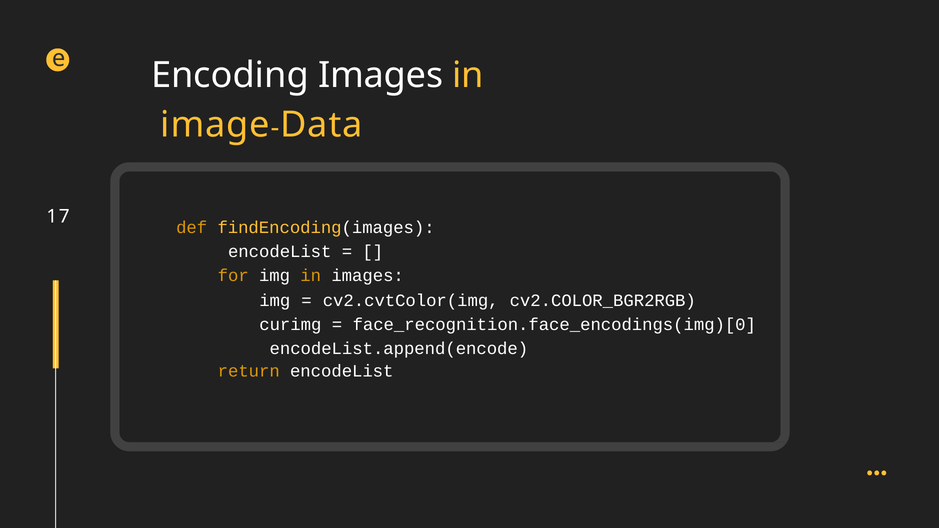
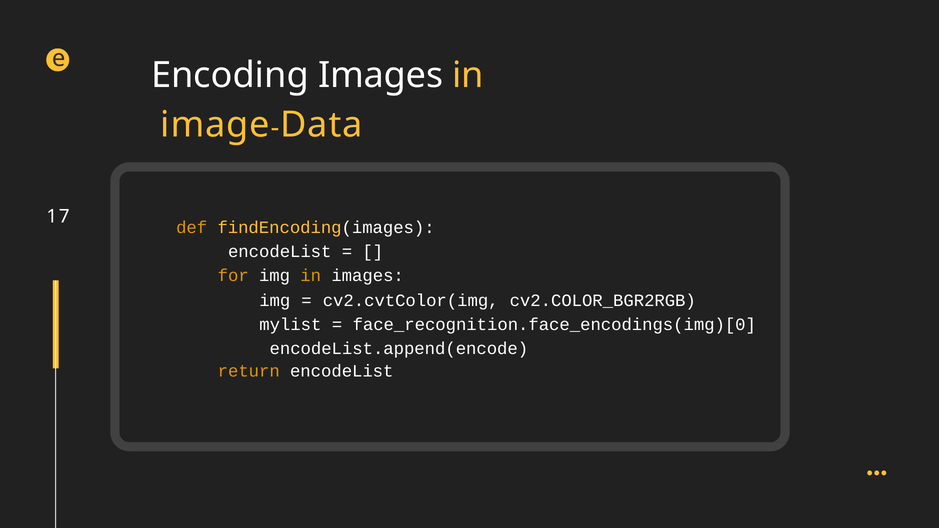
curimg: curimg -> mylist (290, 325)
